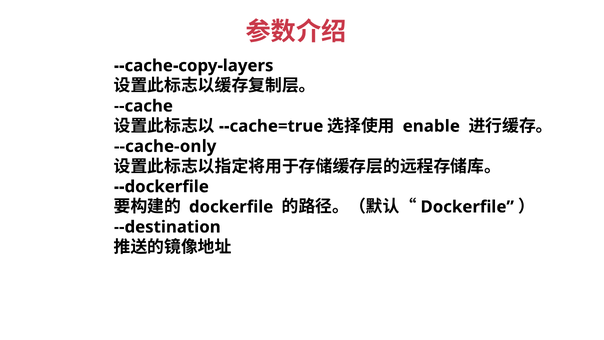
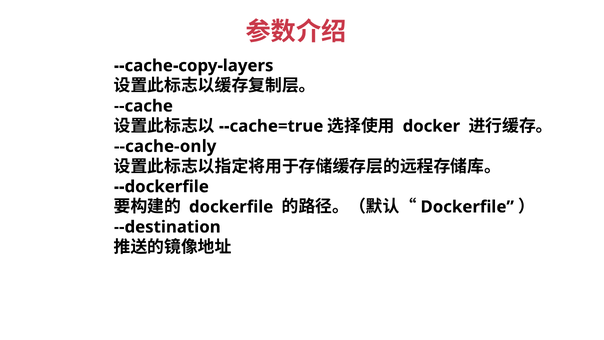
enable: enable -> docker (431, 126)
